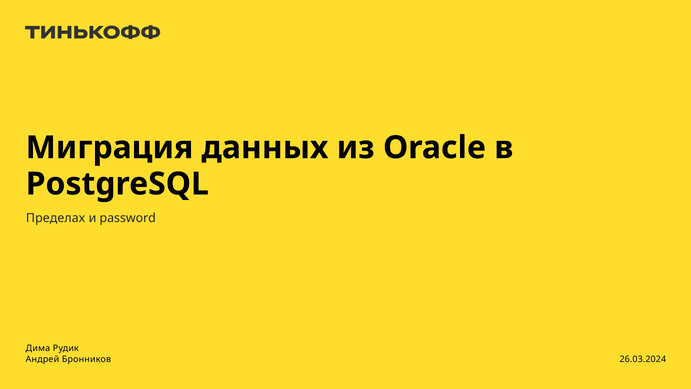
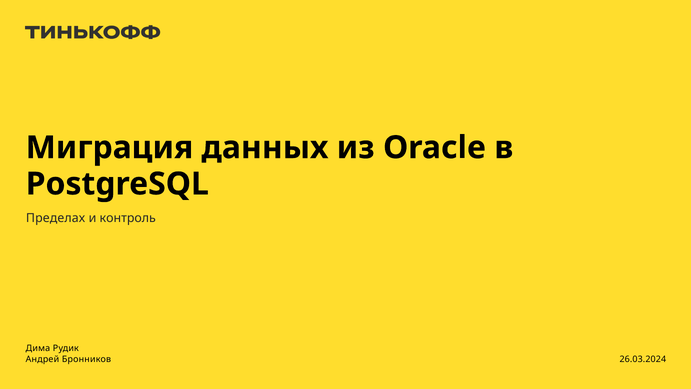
password: password -> контроль (128, 218)
